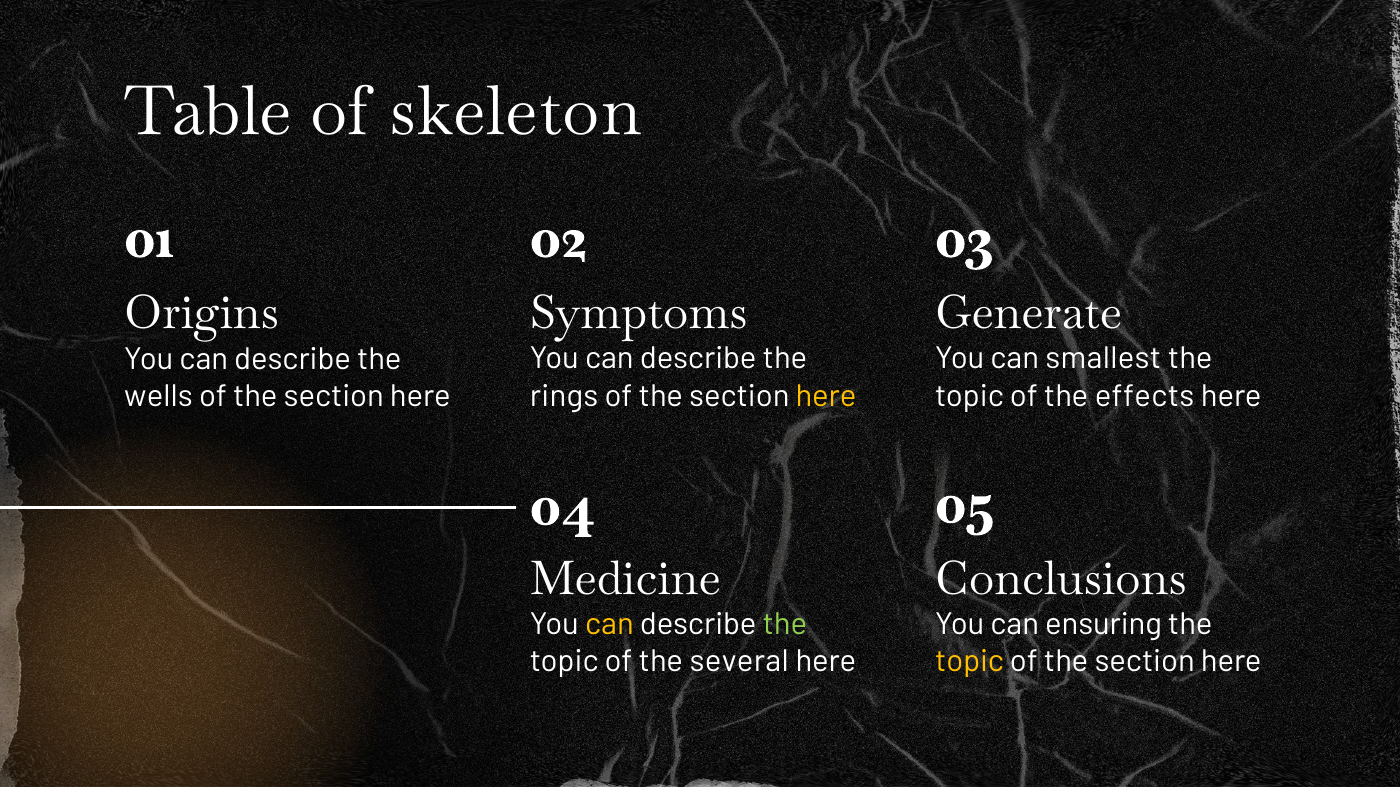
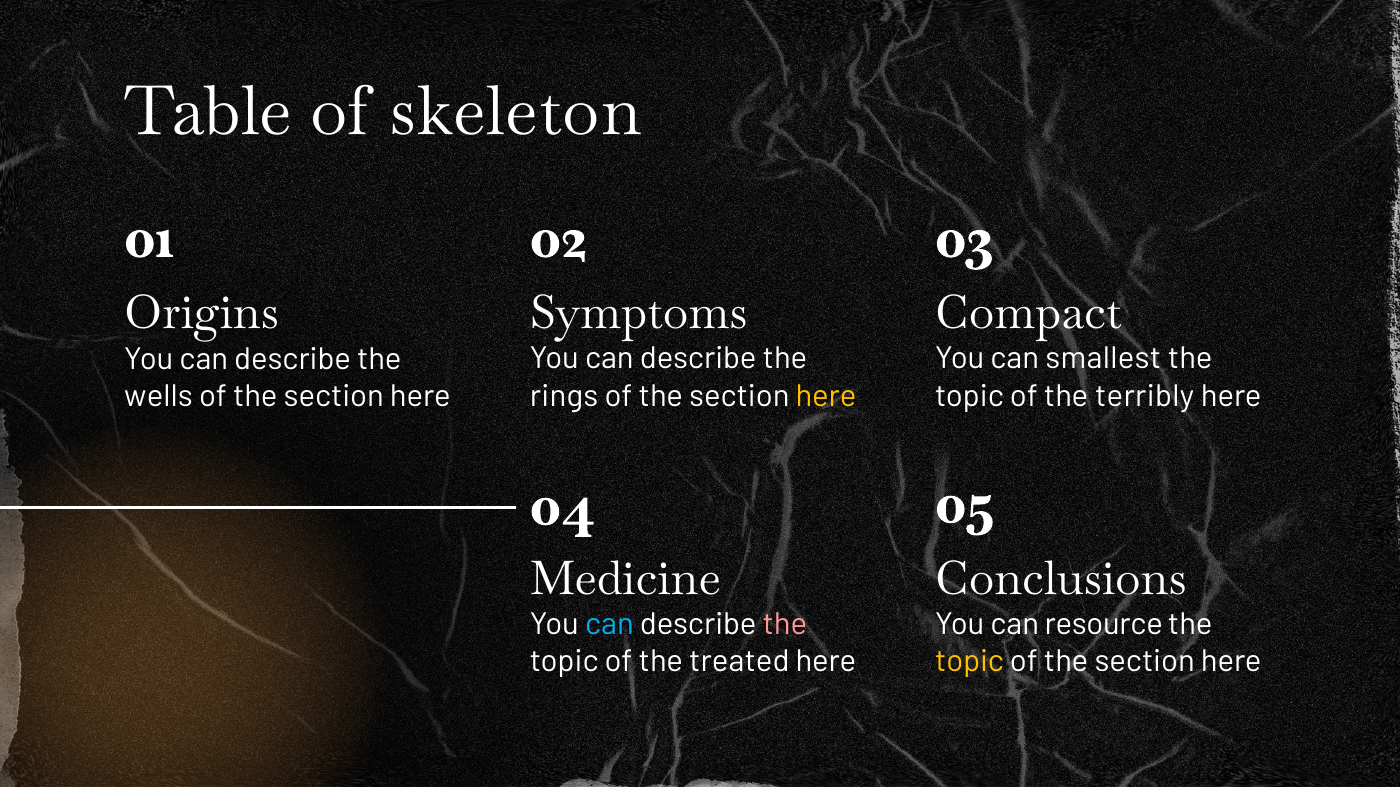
Generate: Generate -> Compact (1029, 313)
effects: effects -> terribly (1145, 396)
can colour: yellow -> light blue (609, 625)
the colour: light green -> pink (785, 625)
ensuring: ensuring -> resource (1104, 625)
several: several -> treated (739, 662)
